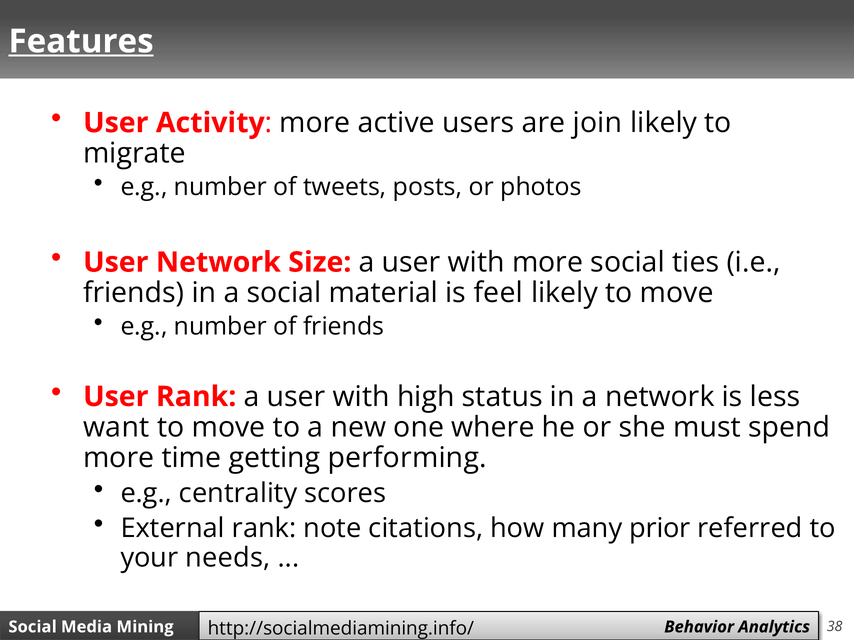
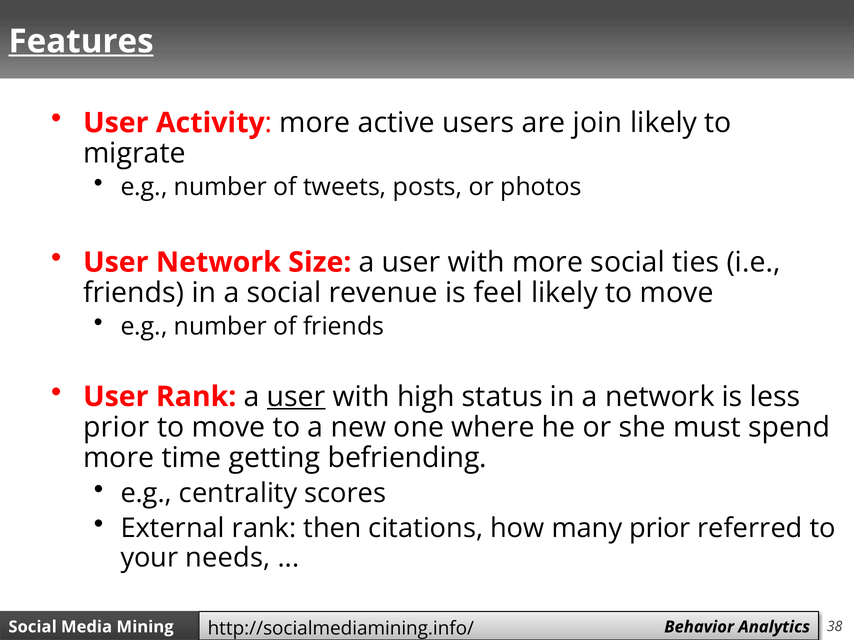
material: material -> revenue (383, 293)
user underline: none -> present (296, 397)
want: want -> prior (116, 428)
performing: performing -> befriending (407, 458)
note: note -> then (332, 529)
